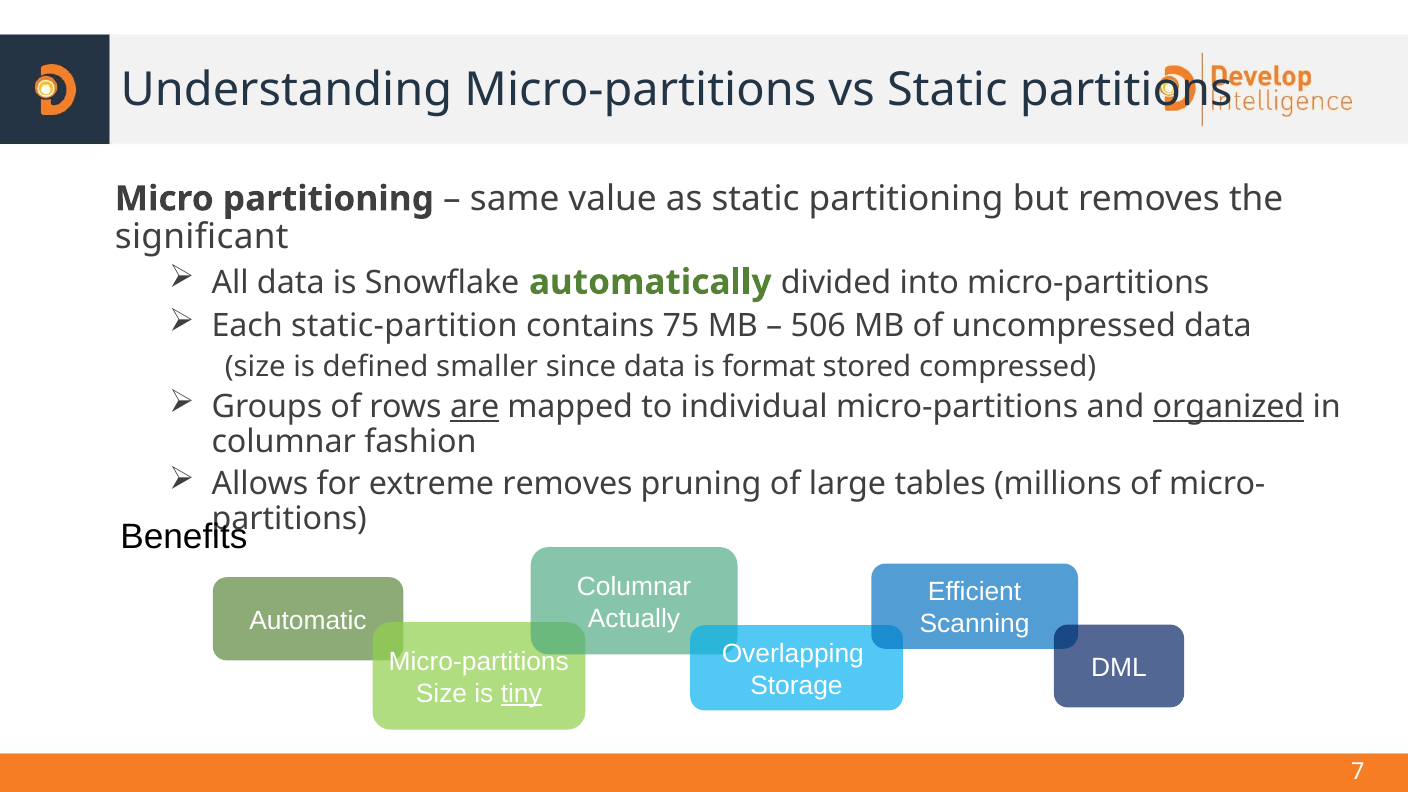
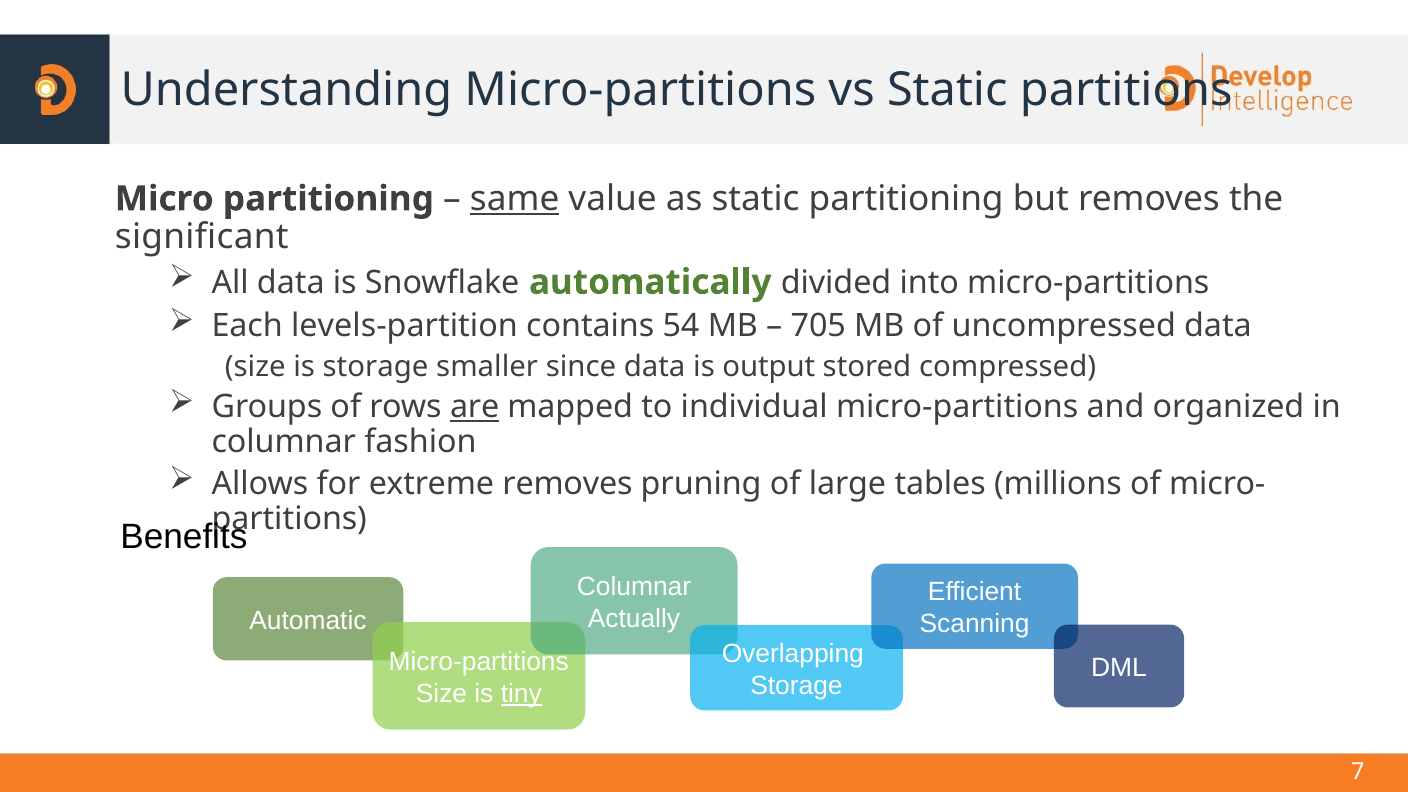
same underline: none -> present (515, 199)
static-partition: static-partition -> levels-partition (404, 326)
75: 75 -> 54 (681, 326)
506: 506 -> 705 (818, 326)
is defined: defined -> storage (375, 366)
format: format -> output (769, 366)
organized underline: present -> none (1229, 407)
